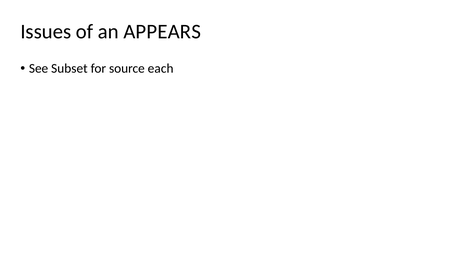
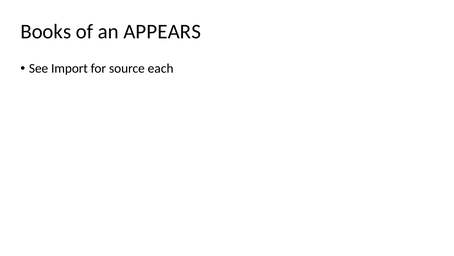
Issues: Issues -> Books (46, 31)
Subset: Subset -> Import (69, 68)
